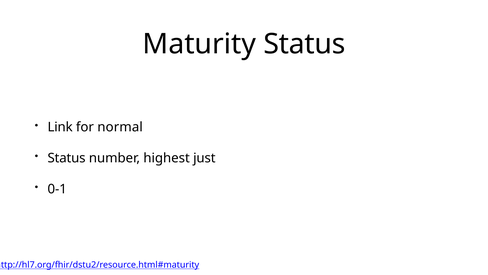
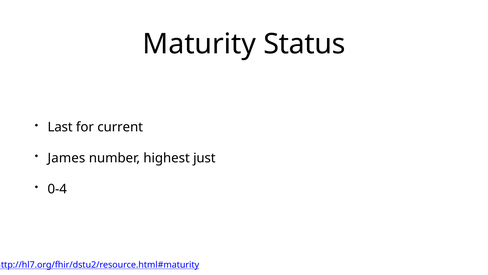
Link: Link -> Last (60, 127)
normal: normal -> current (120, 127)
Status: Status -> James (66, 158)
0-1: 0-1 -> 0-4 (57, 189)
